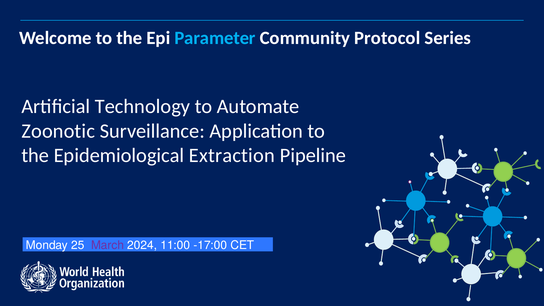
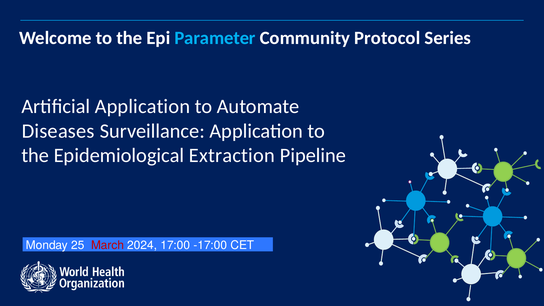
Artificial Technology: Technology -> Application (142, 107)
Zoonotic: Zoonotic -> Diseases (58, 131)
March colour: purple -> red (108, 245)
11:00: 11:00 -> 17:00 (175, 245)
